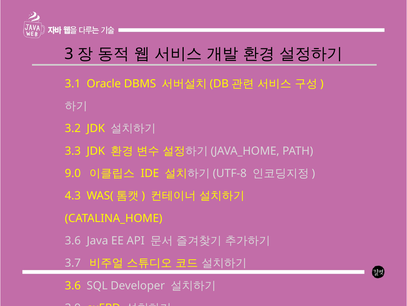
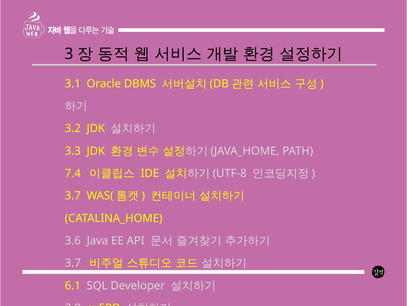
9.0: 9.0 -> 7.4 (73, 173)
4.3: 4.3 -> 3.7 (73, 195)
3.6: 3.6 -> 6.1 (73, 285)
